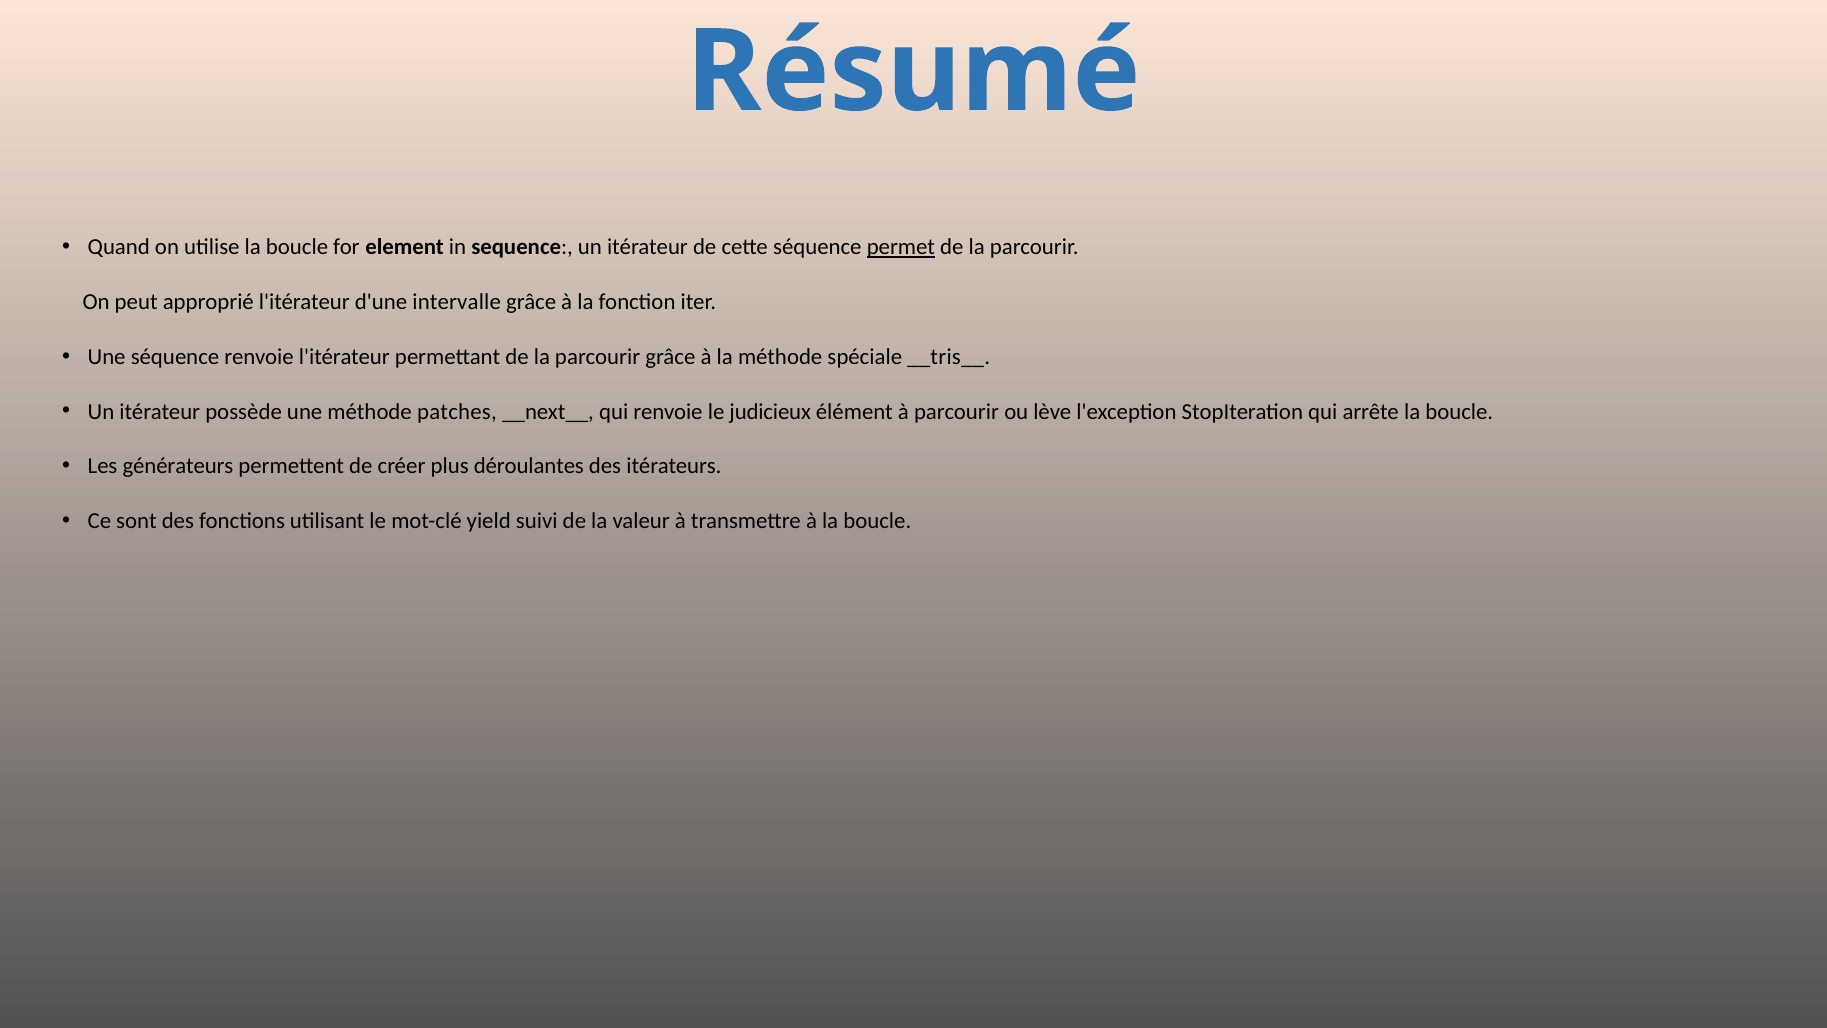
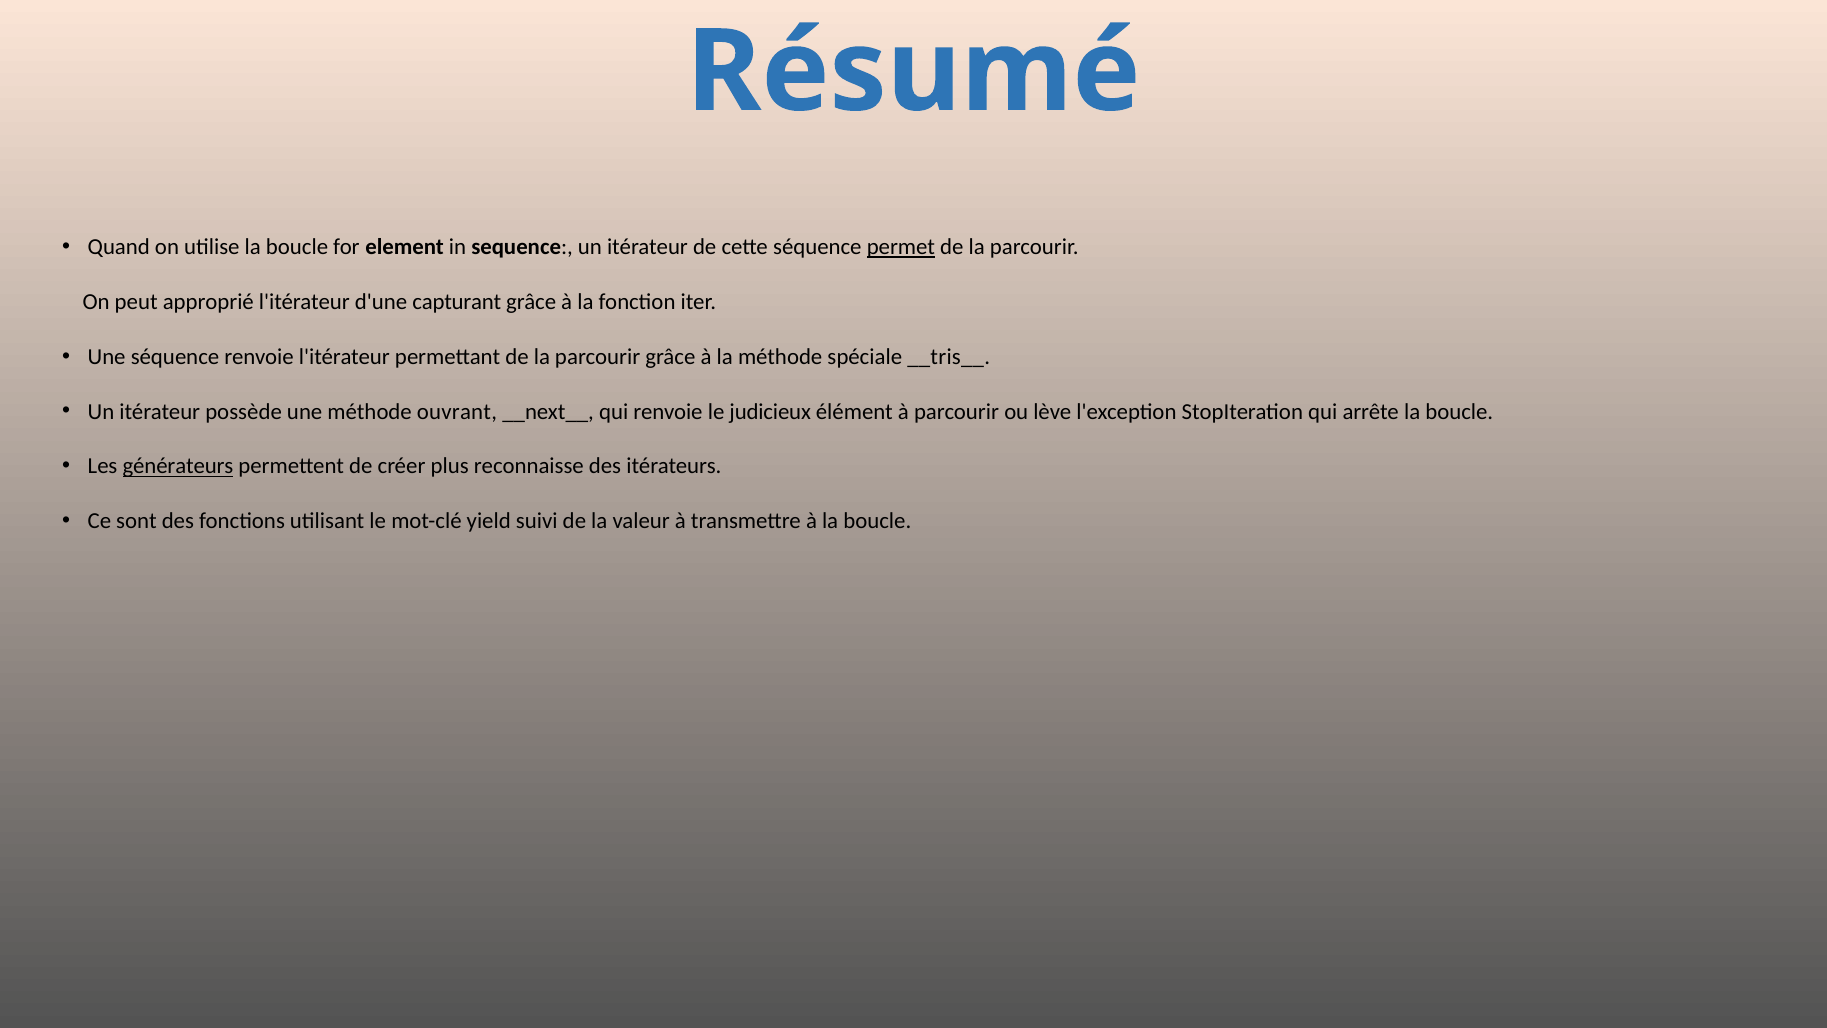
intervalle: intervalle -> capturant (457, 302)
patches: patches -> ouvrant (457, 411)
générateurs underline: none -> present (178, 466)
déroulantes: déroulantes -> reconnaisse (529, 466)
